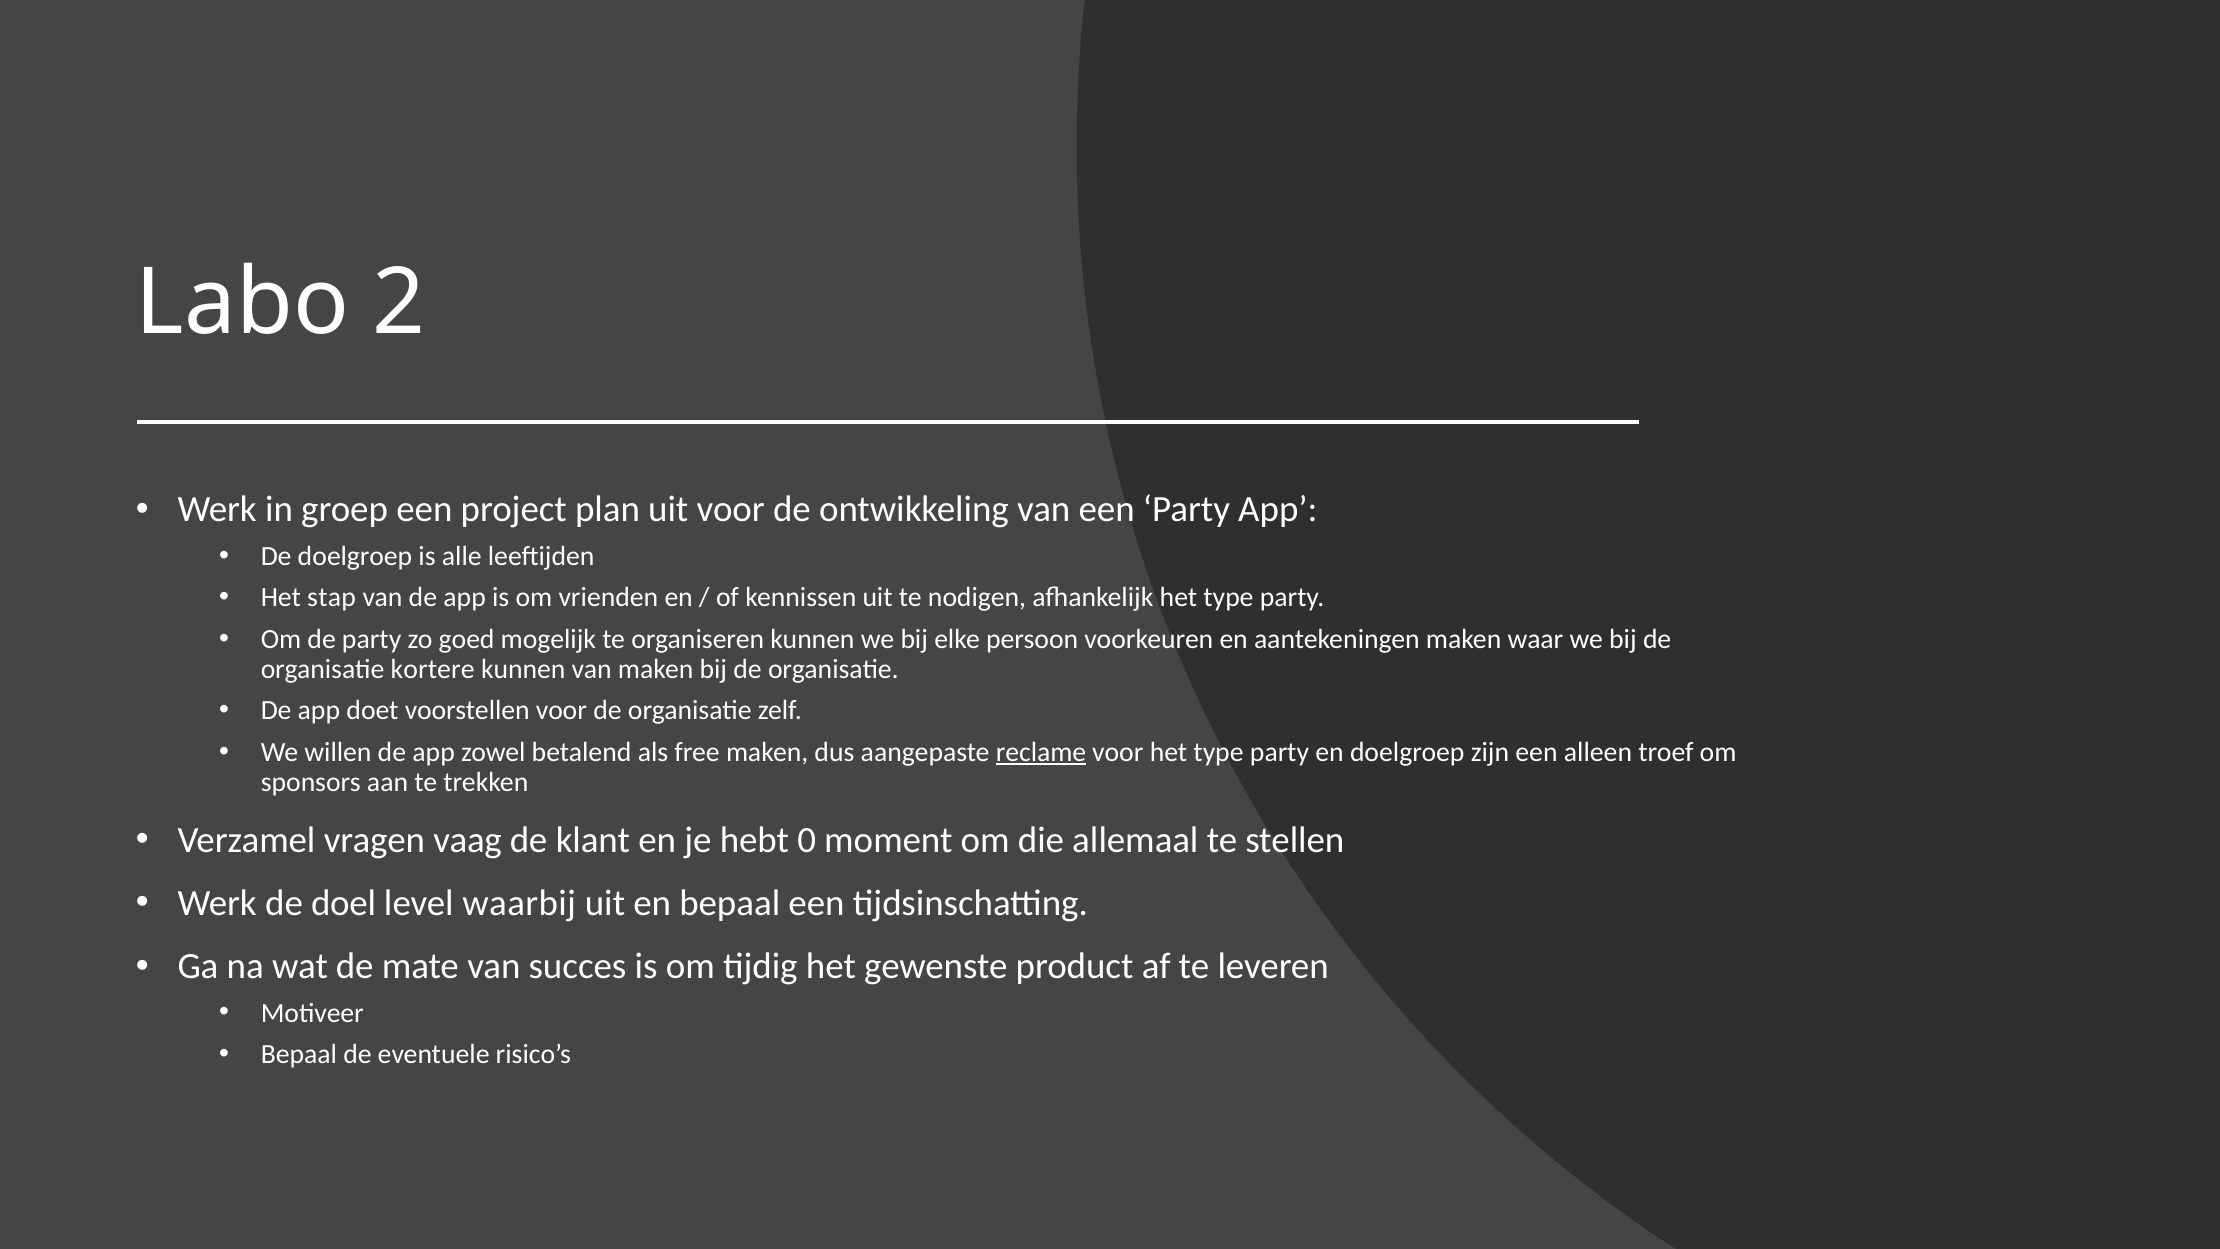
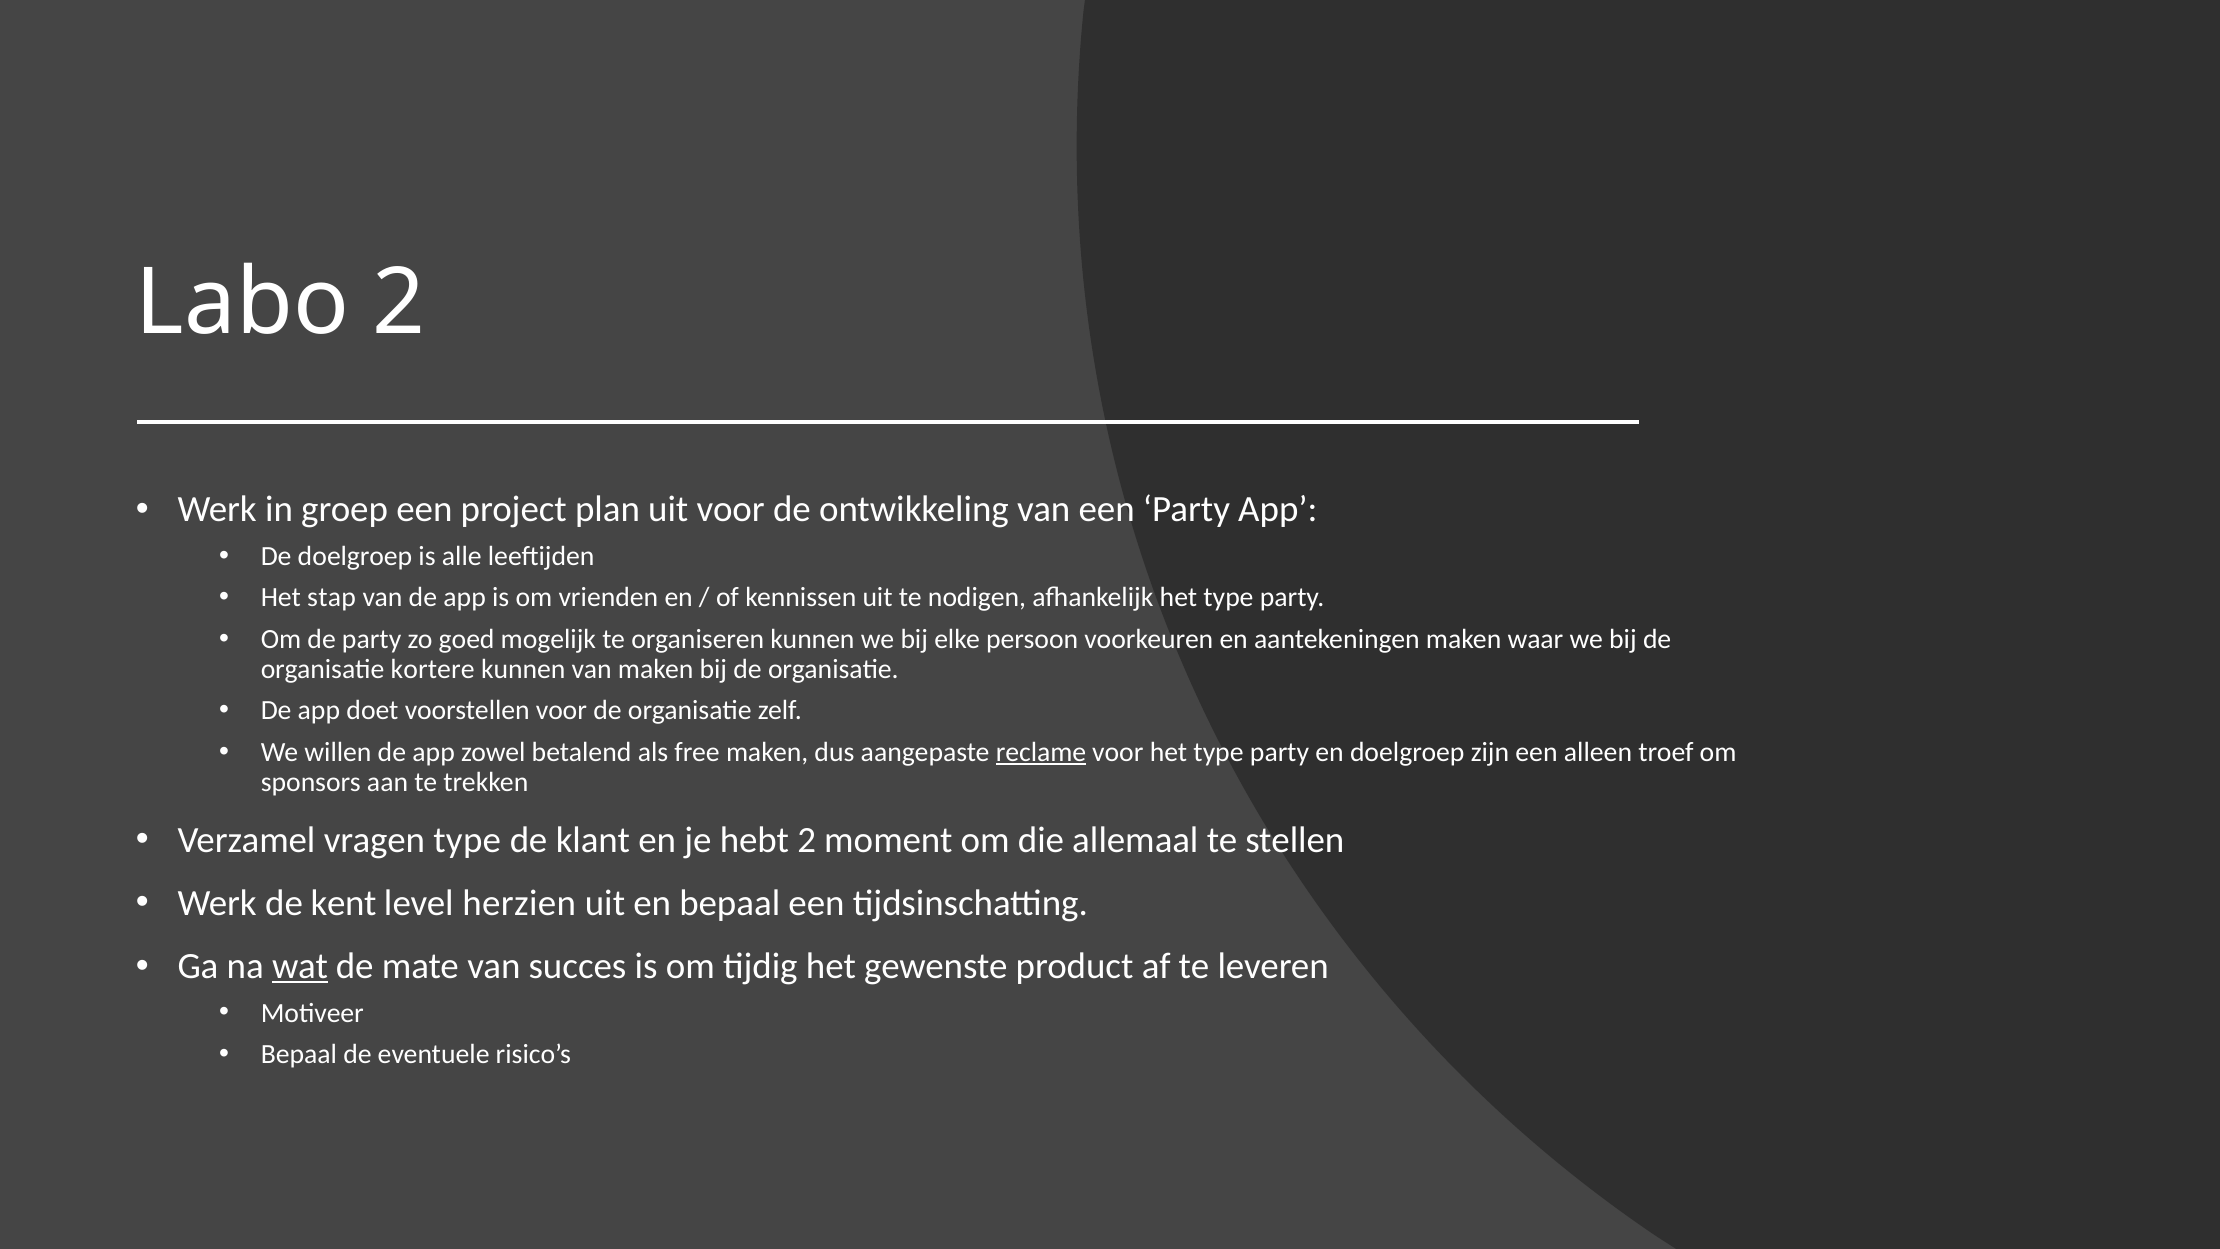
vragen vaag: vaag -> type (467, 840)
hebt 0: 0 -> 2 (807, 840)
doel: doel -> kent (344, 903)
waarbij: waarbij -> herzien (519, 903)
wat underline: none -> present (300, 966)
